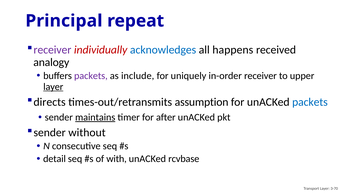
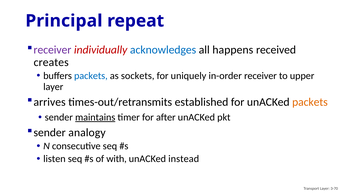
analogy: analogy -> creates (51, 62)
packets colour: purple -> blue (91, 76)
include: include -> sockets (138, 76)
layer underline: present -> none (53, 87)
directs: directs -> arrives (50, 102)
assumption: assumption -> established (202, 102)
packets colour: blue -> orange (310, 102)
without: without -> analogy (87, 133)
detail: detail -> listen (54, 159)
rcvbase: rcvbase -> instead (184, 159)
